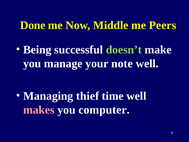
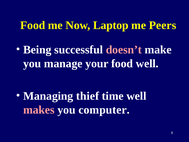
Done: Done -> Food (33, 25)
Middle: Middle -> Laptop (111, 25)
doesn’t colour: light green -> pink (124, 50)
your note: note -> food (122, 63)
